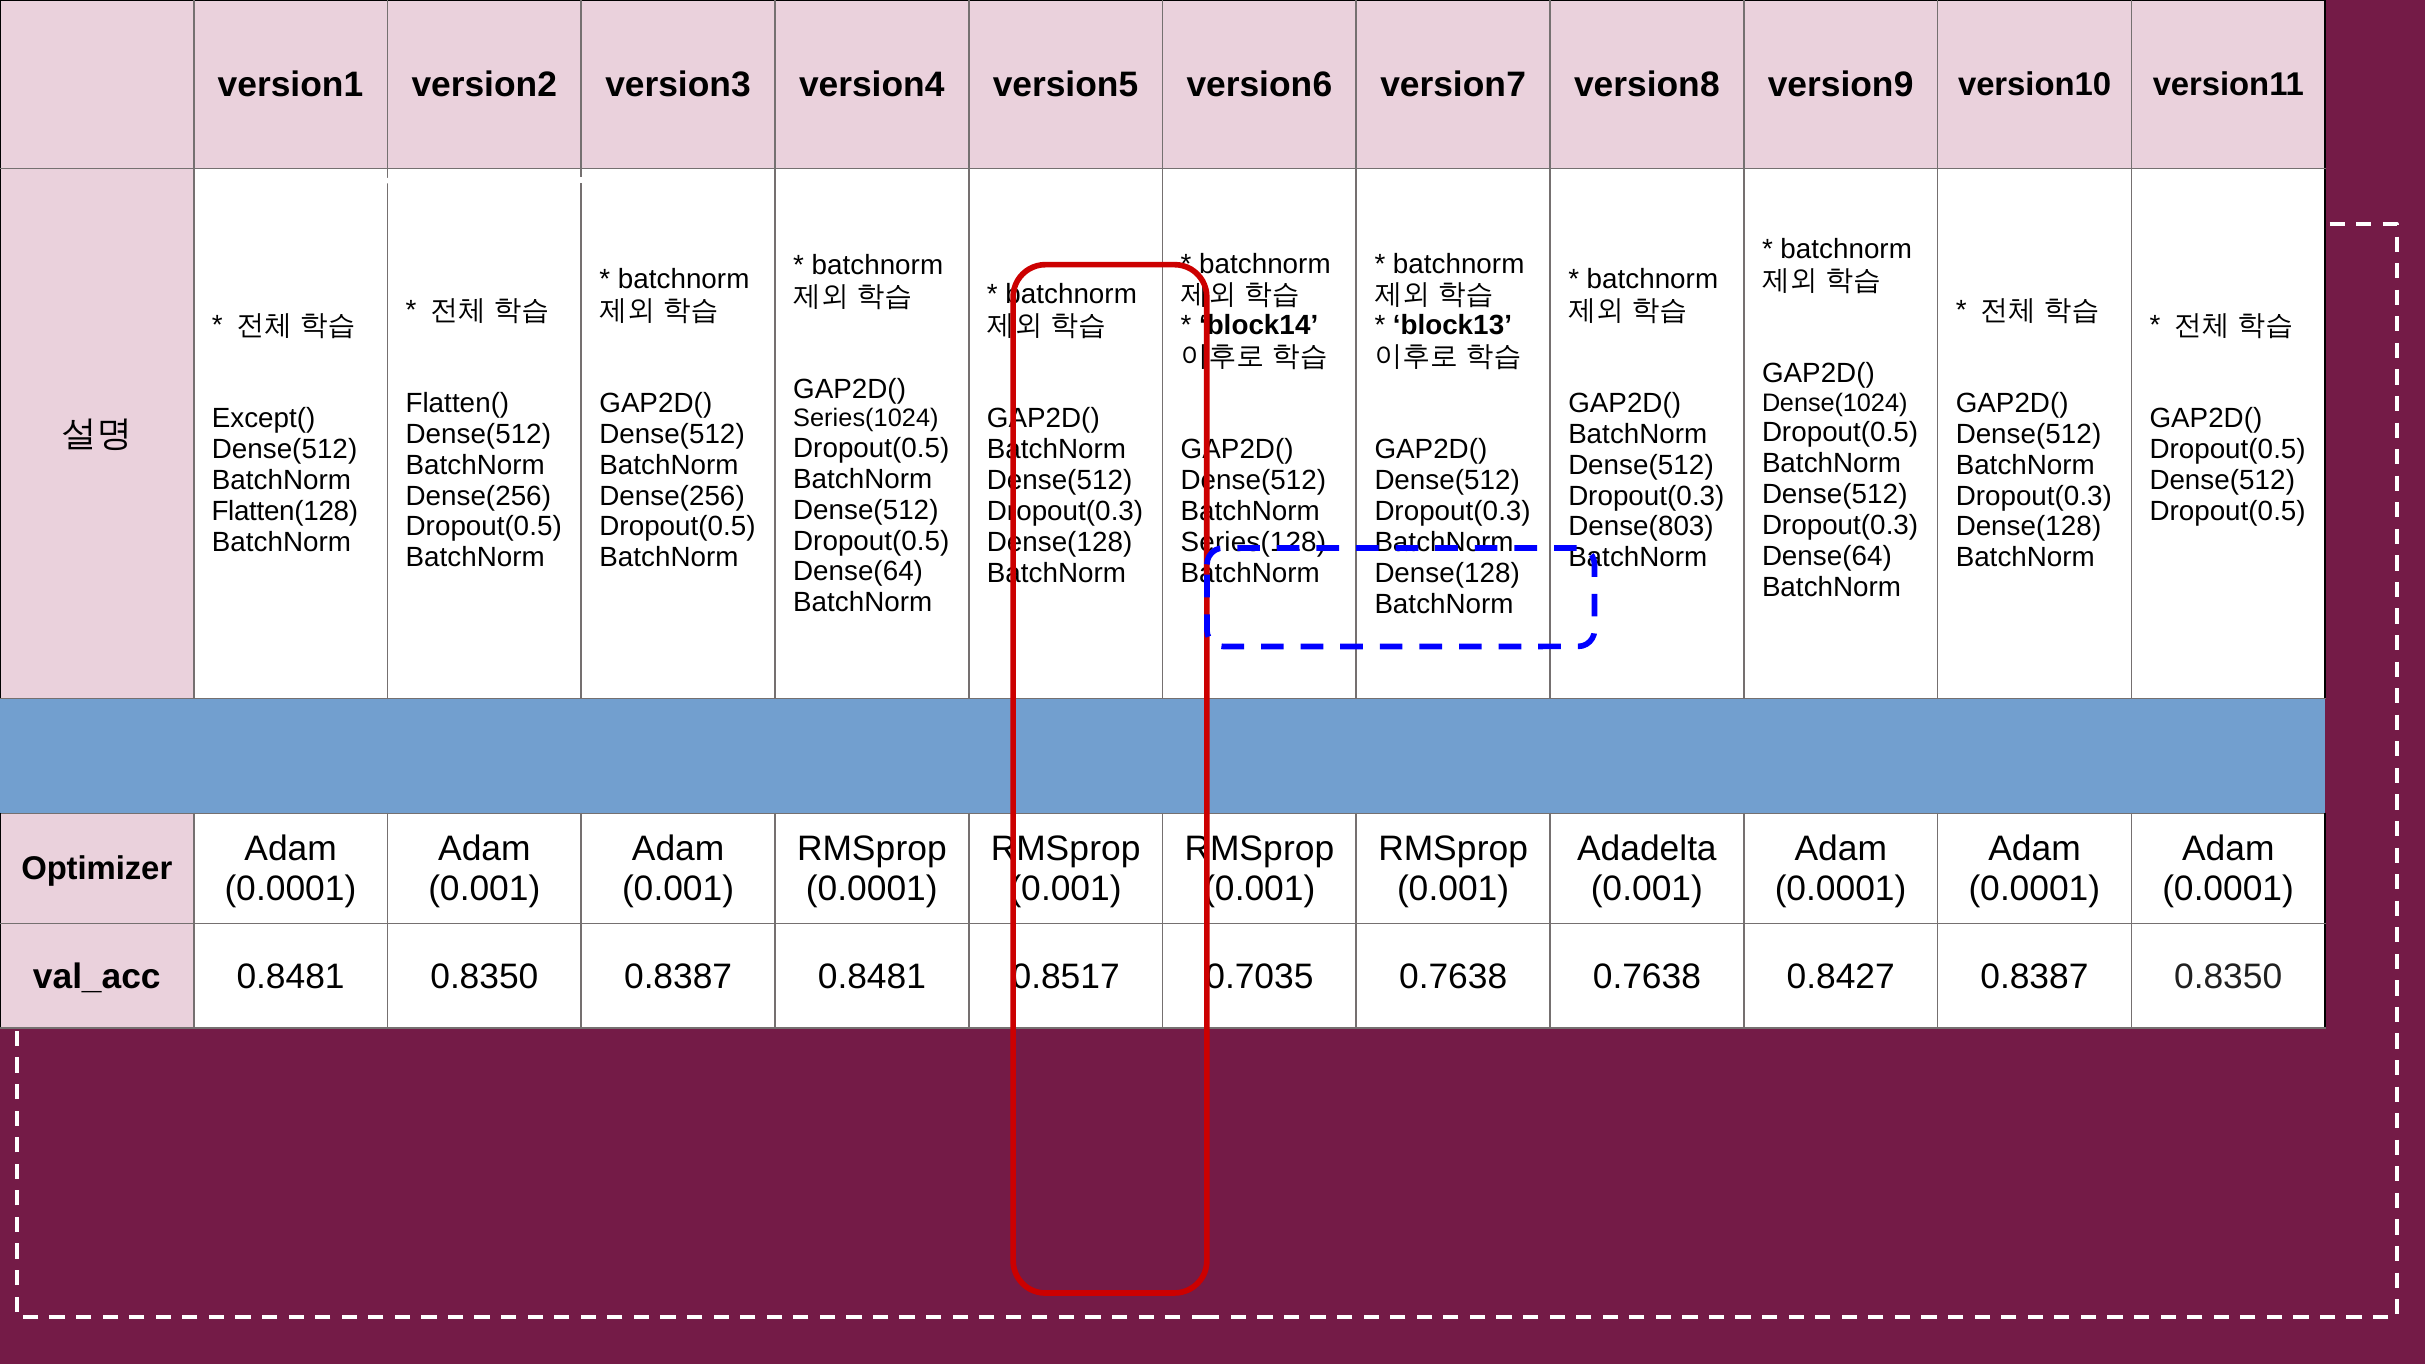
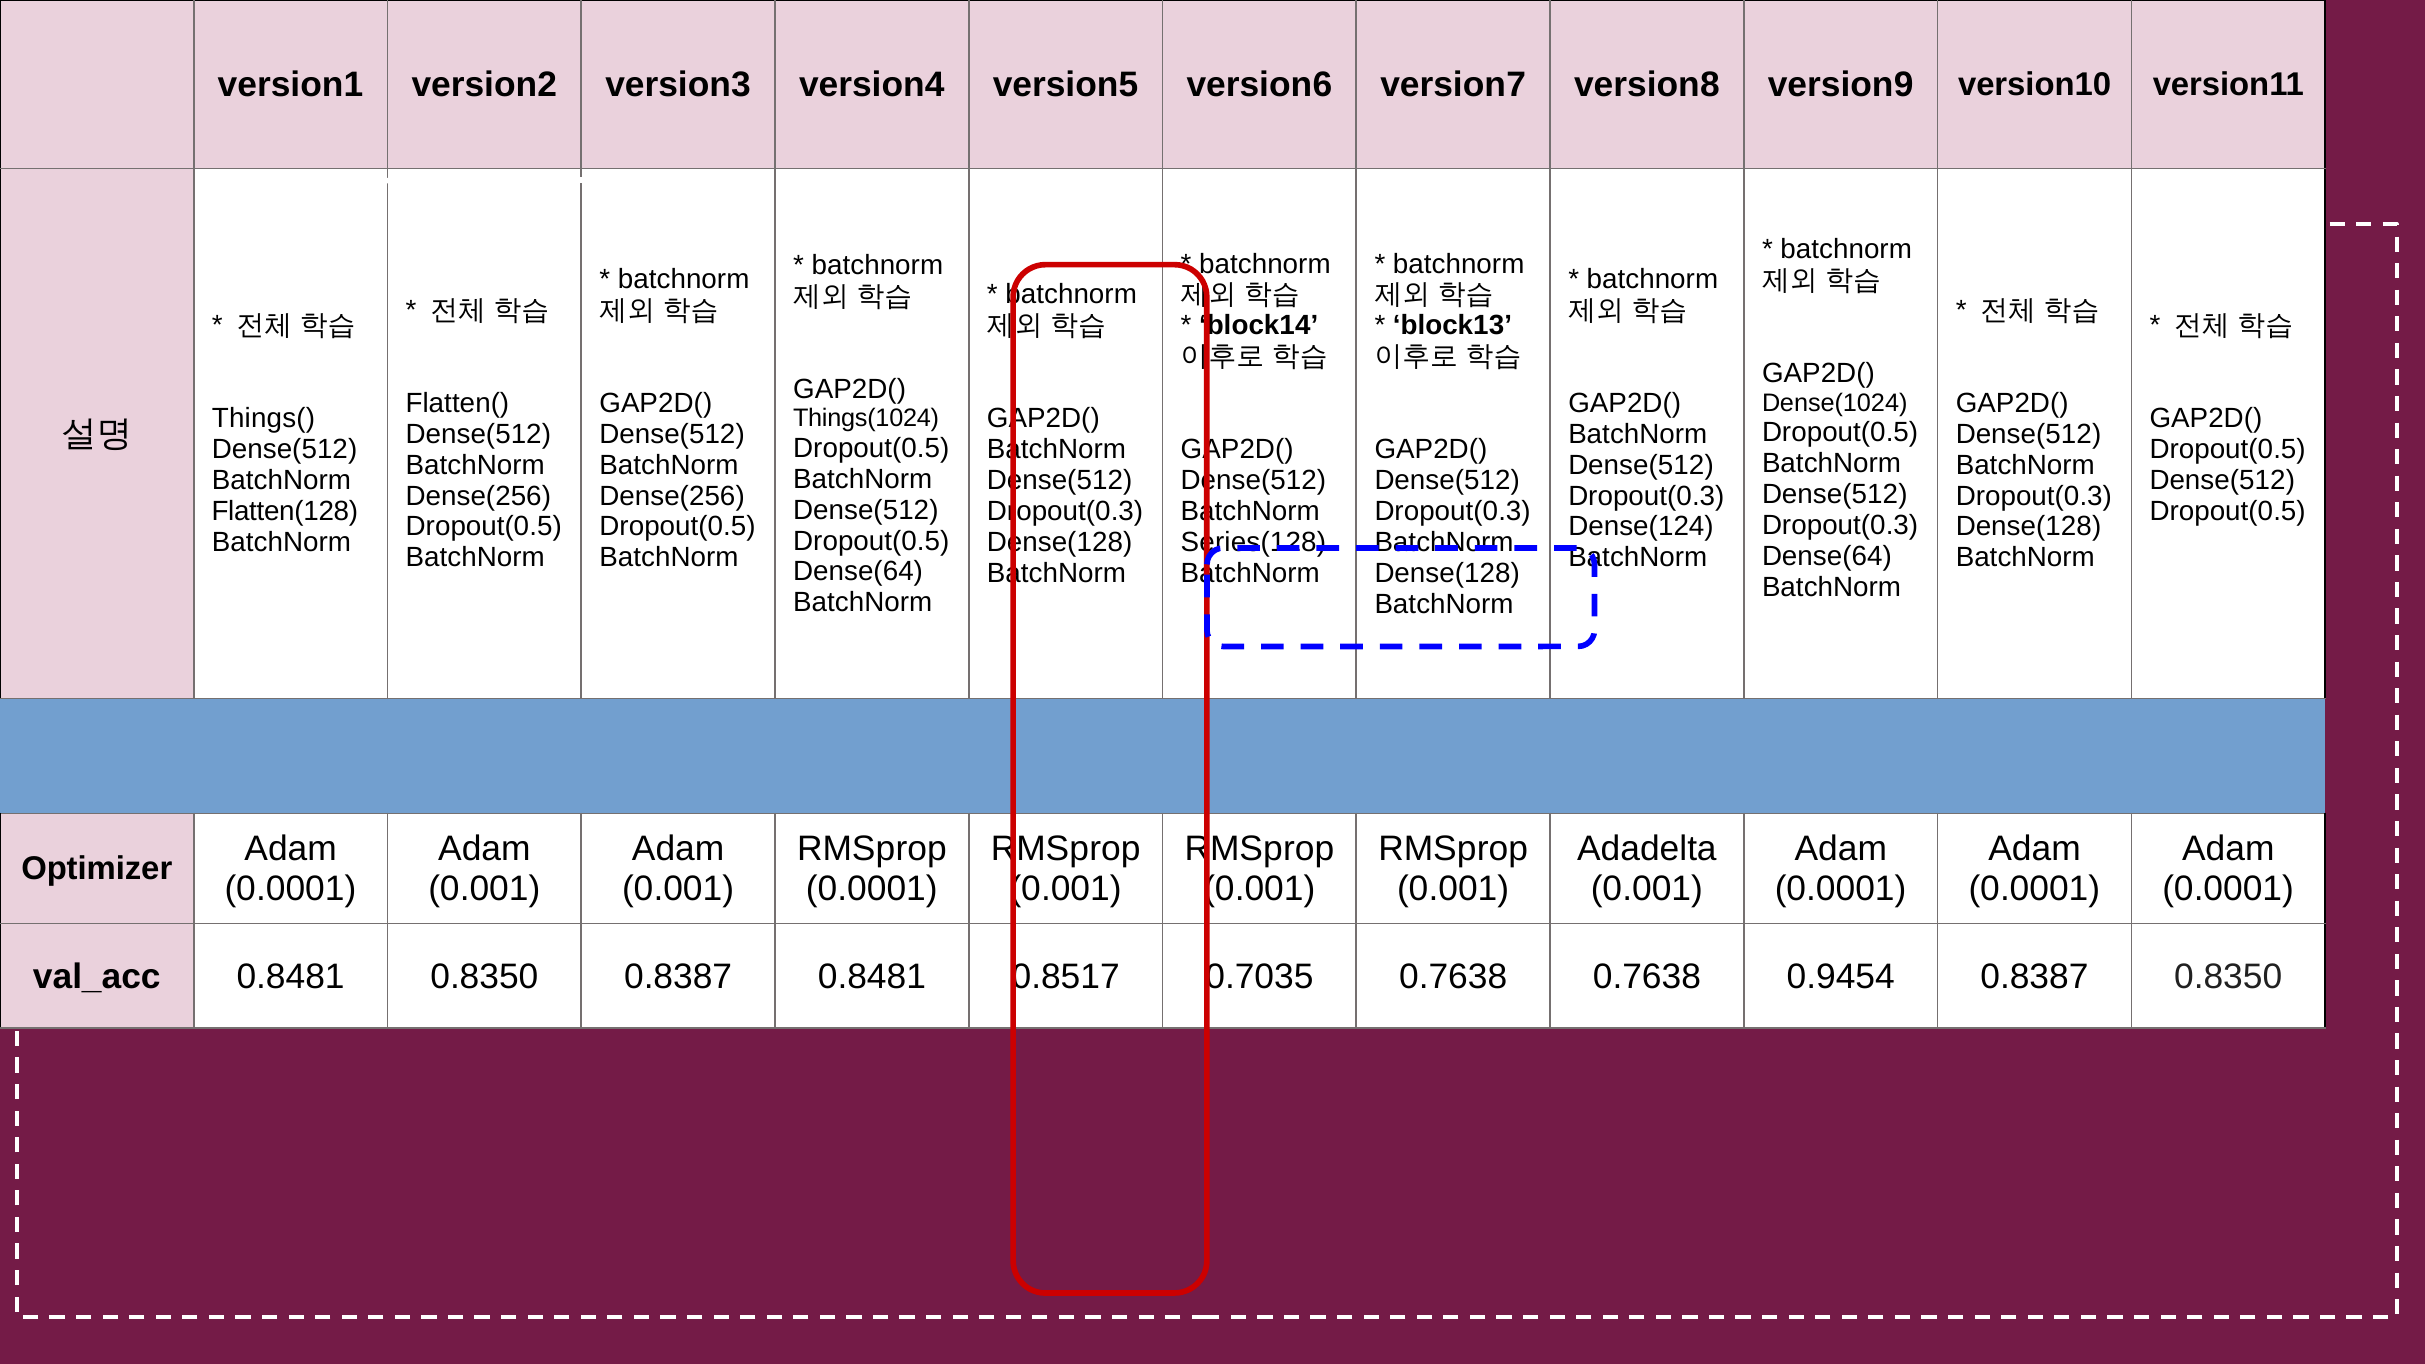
Except(: Except( -> Things( (264, 419)
Series(1024: Series(1024 -> Things(1024 (866, 418)
Dense(803: Dense(803 -> Dense(124 (1641, 527)
0.8427: 0.8427 -> 0.9454 (1841, 977)
